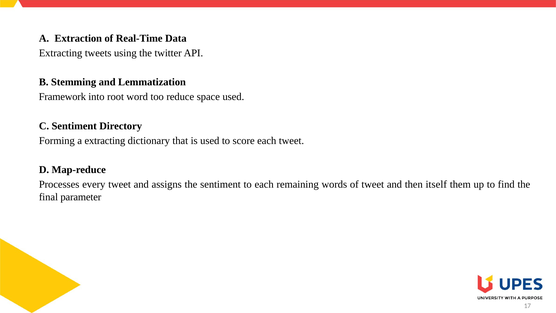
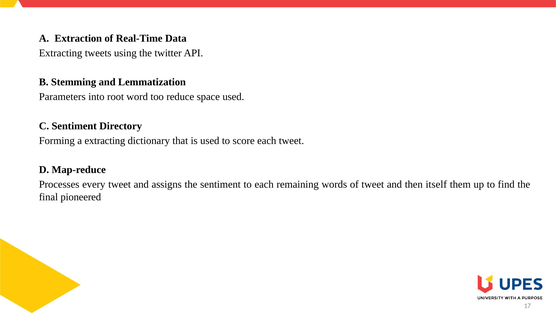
Framework: Framework -> Parameters (62, 97)
parameter: parameter -> pioneered (81, 197)
